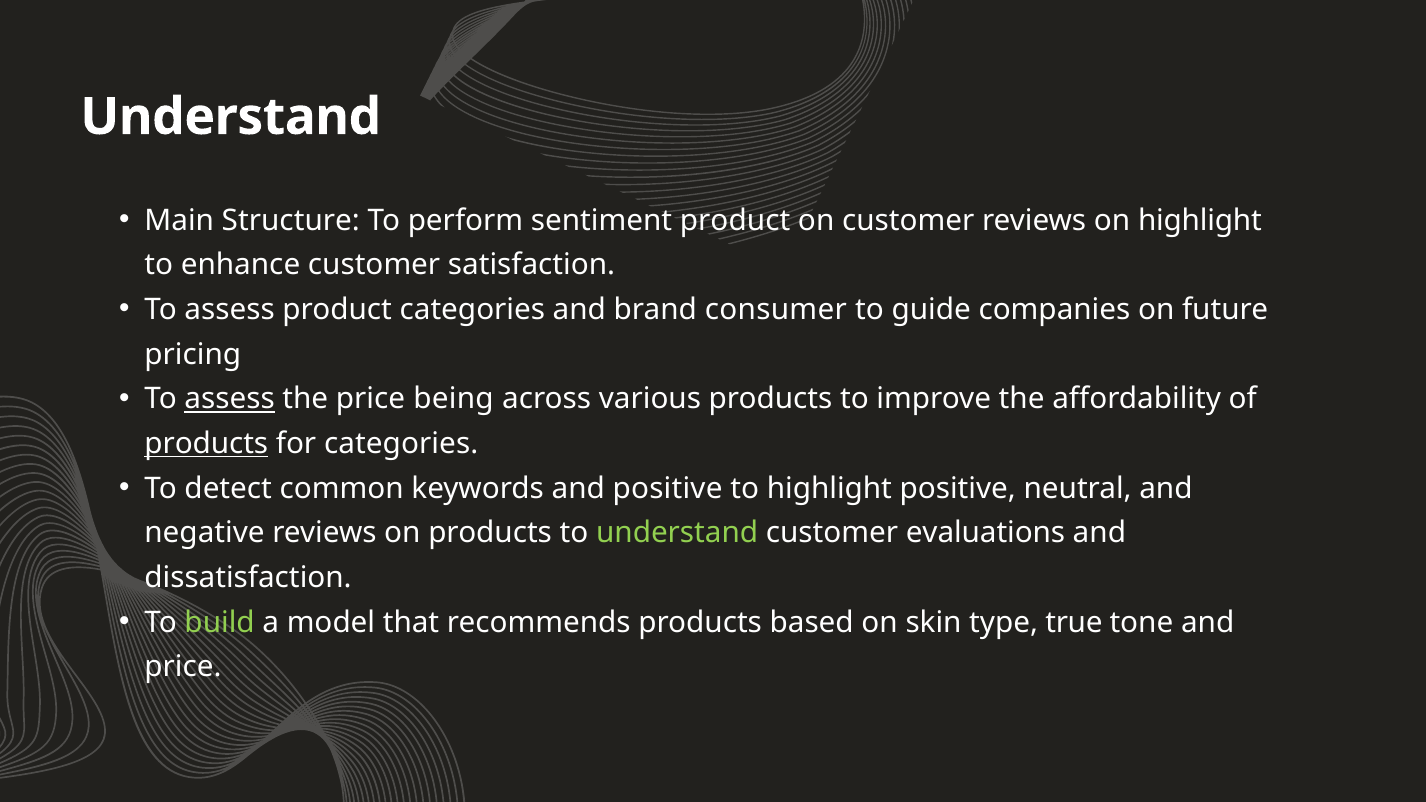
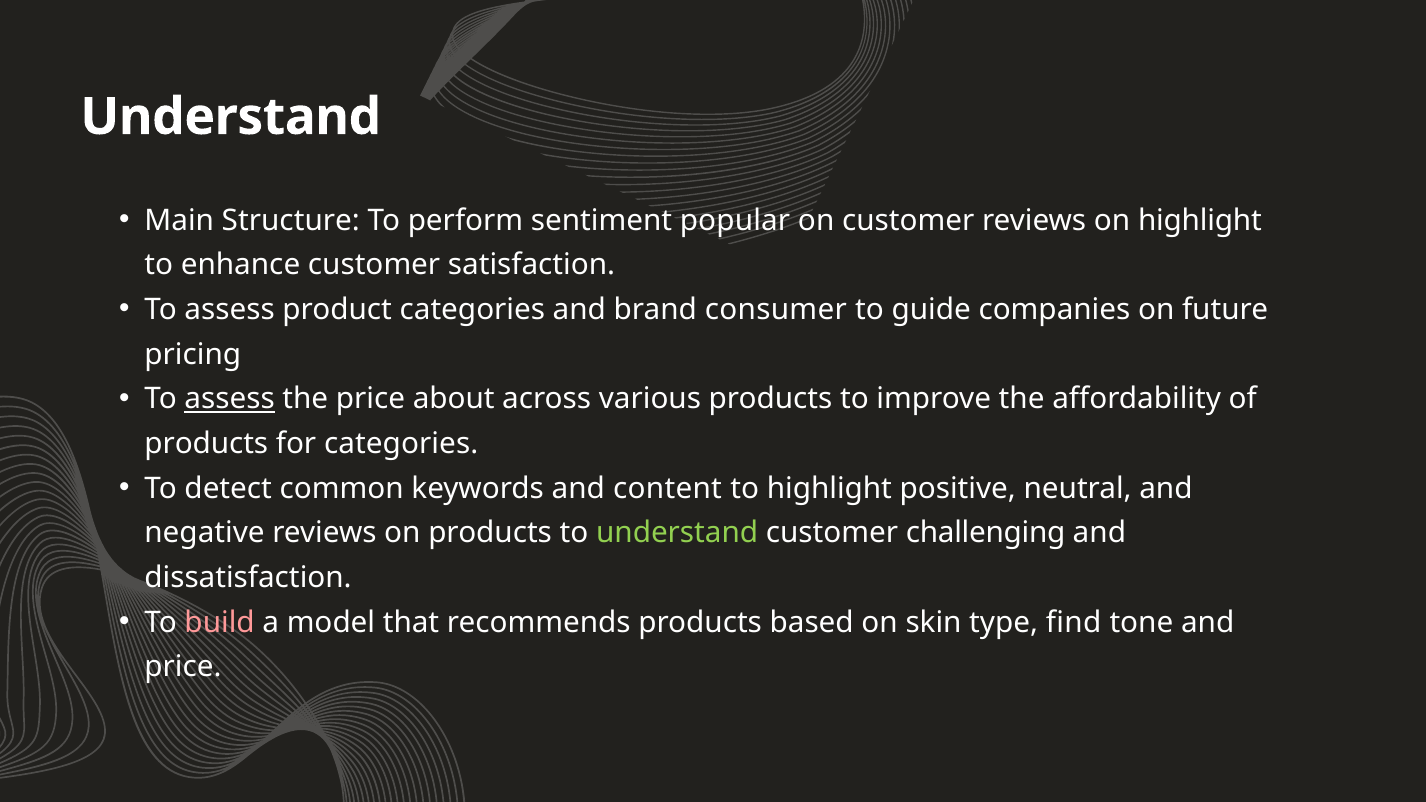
sentiment product: product -> popular (735, 220)
being: being -> about (454, 399)
products underline: present -> none (206, 444)
and positive: positive -> content (668, 488)
evaluations: evaluations -> challenging (986, 533)
build colour: light green -> pink (220, 622)
true: true -> find (1074, 622)
